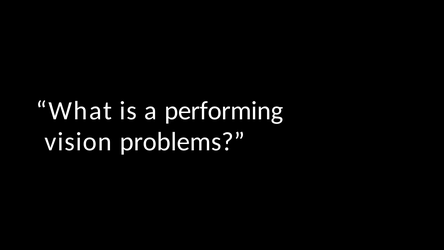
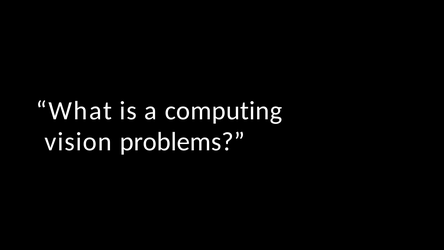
performing: performing -> computing (224, 111)
